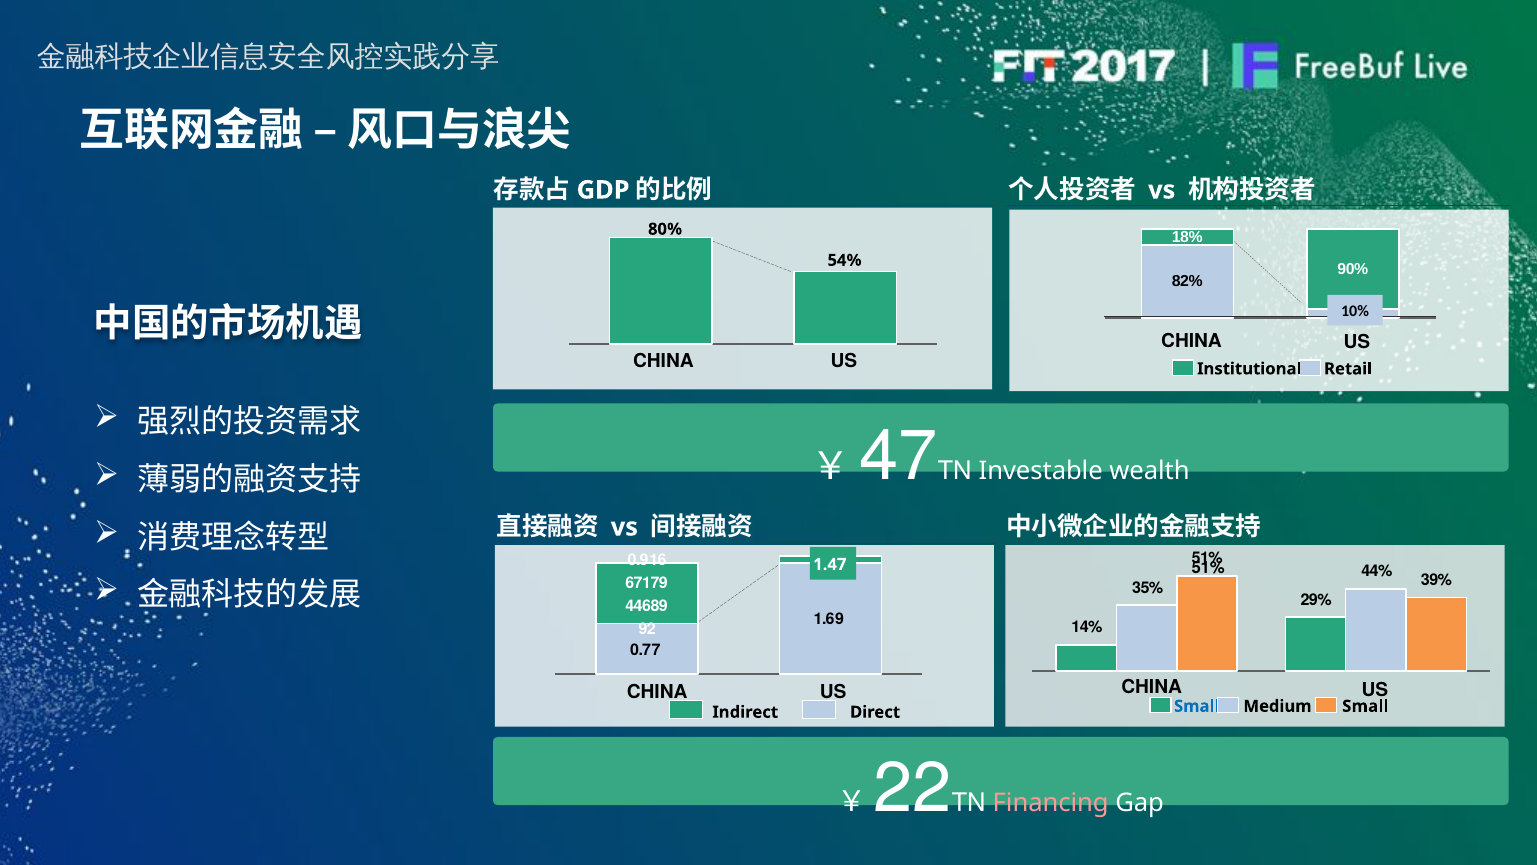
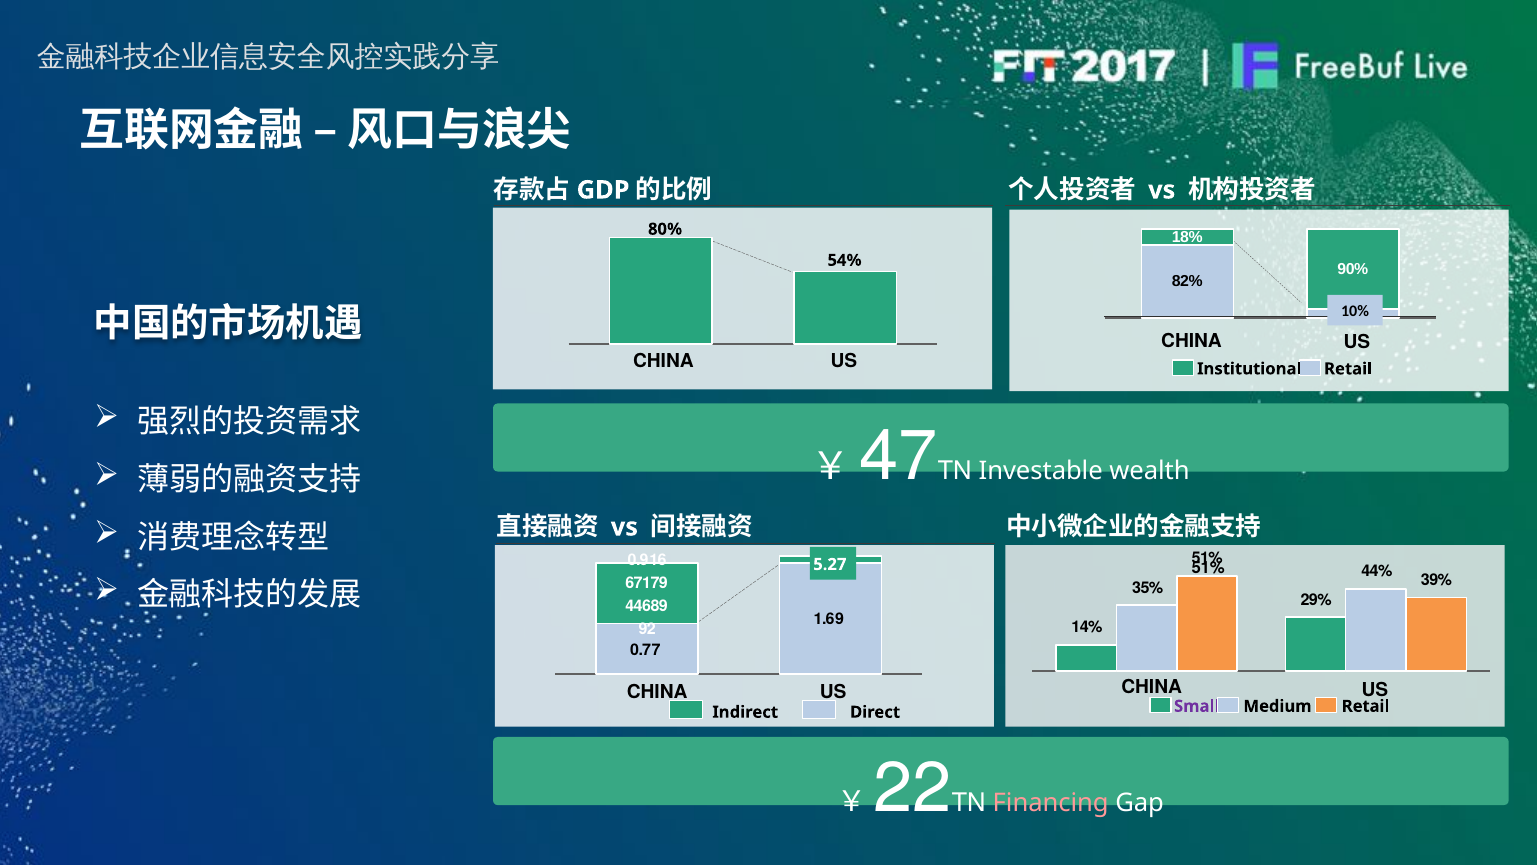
1.47: 1.47 -> 5.27 (830, 564)
Small colour: blue -> purple (1197, 706)
Medium Small: Small -> Retail (1366, 706)
